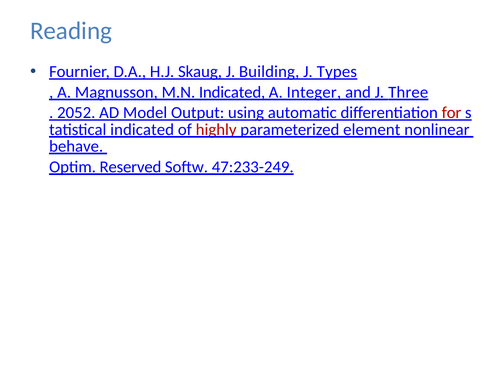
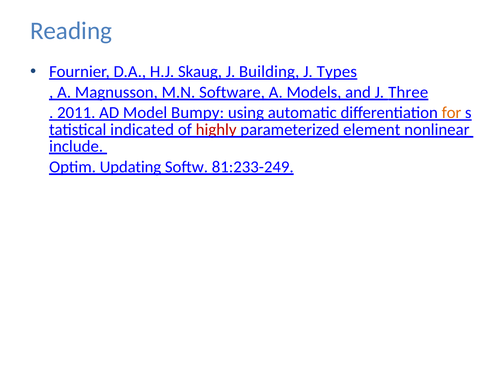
M.N Indicated: Indicated -> Software (232, 92)
Integer: Integer -> Models (314, 92)
2052: 2052 -> 2011 (76, 113)
Output: Output -> Bumpy (198, 113)
for colour: red -> orange (451, 113)
behave: behave -> include (76, 146)
Reserved: Reserved -> Updating (130, 167)
47:233-249: 47:233-249 -> 81:233-249 (253, 167)
